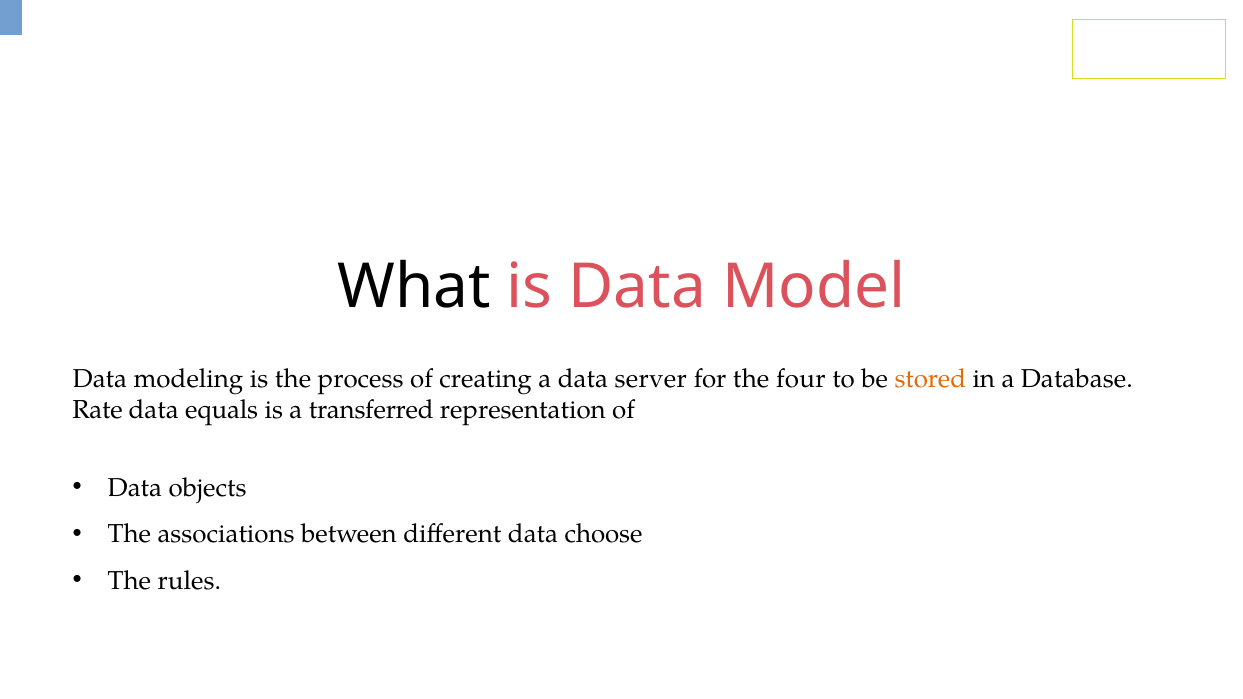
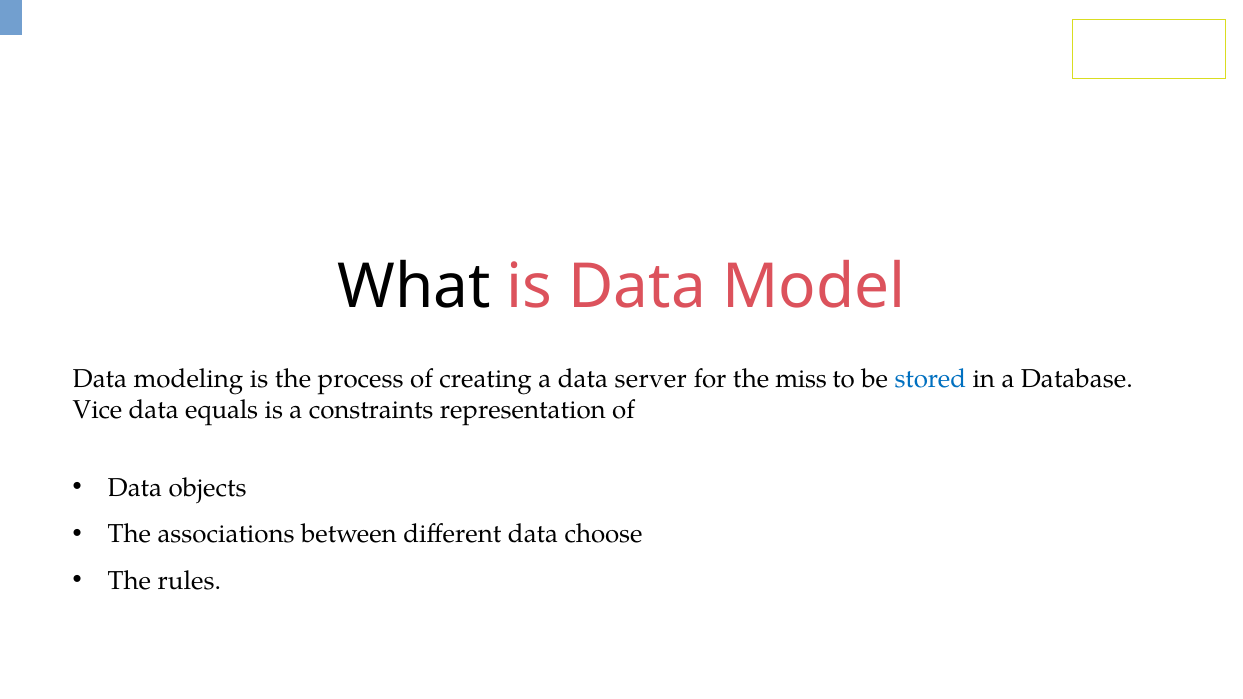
four: four -> miss (801, 379)
stored colour: orange -> blue (930, 379)
Rate: Rate -> Vice (98, 410)
transferred: transferred -> constraints (371, 410)
